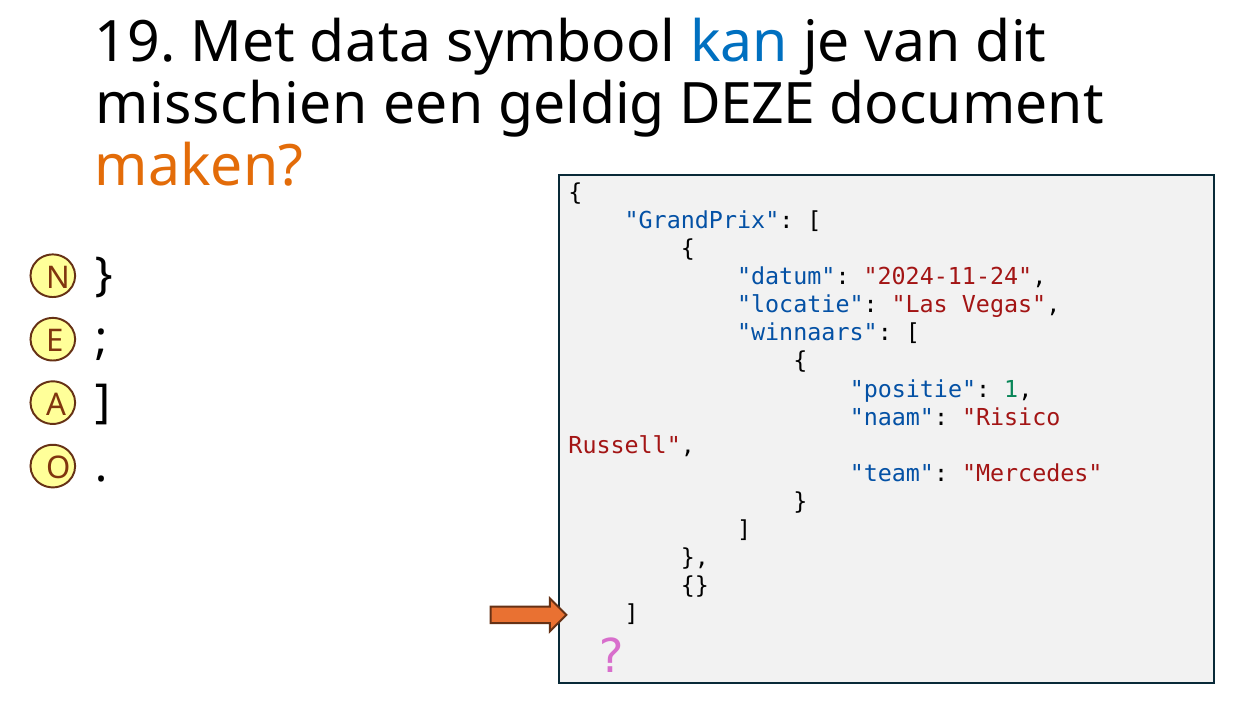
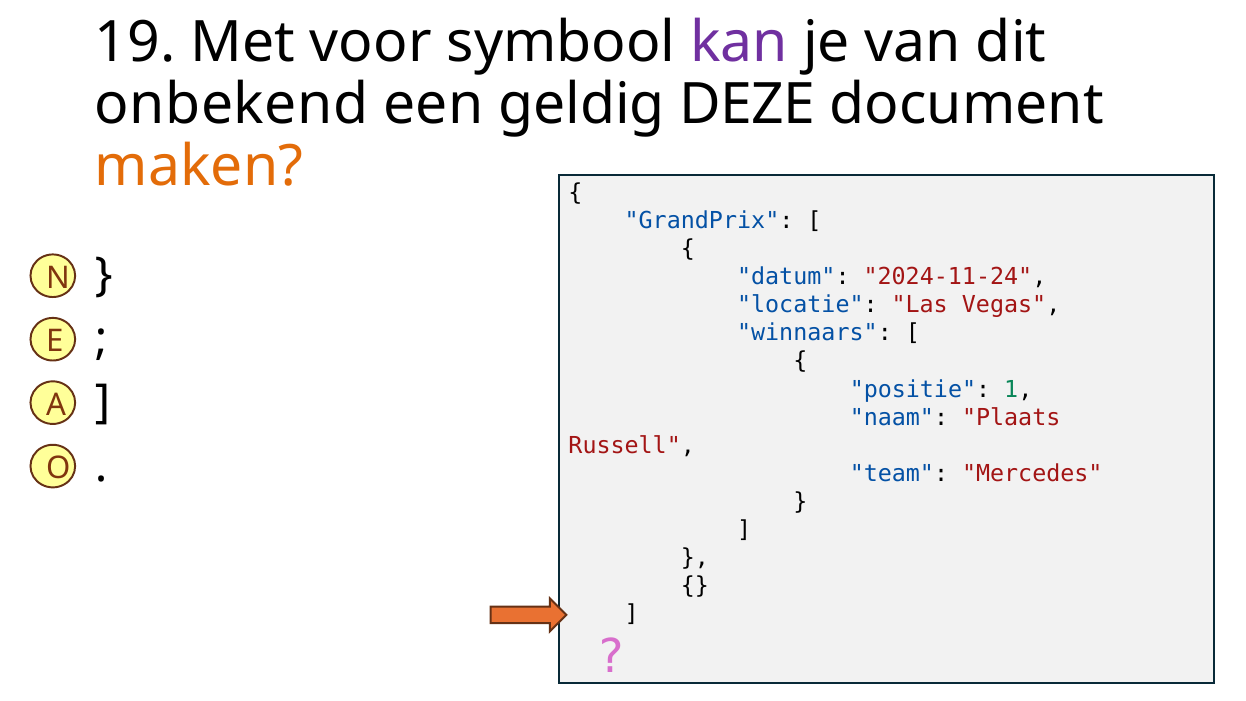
data: data -> voor (371, 43)
kan colour: blue -> purple (739, 43)
misschien: misschien -> onbekend (232, 105)
Risico: Risico -> Plaats (1011, 417)
